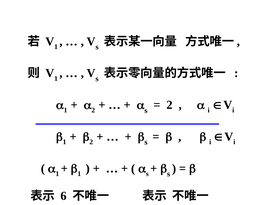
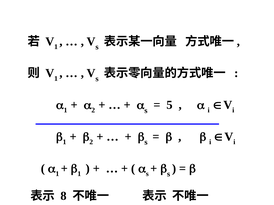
2: 2 -> 5 (169, 105)
6: 6 -> 8 (64, 196)
